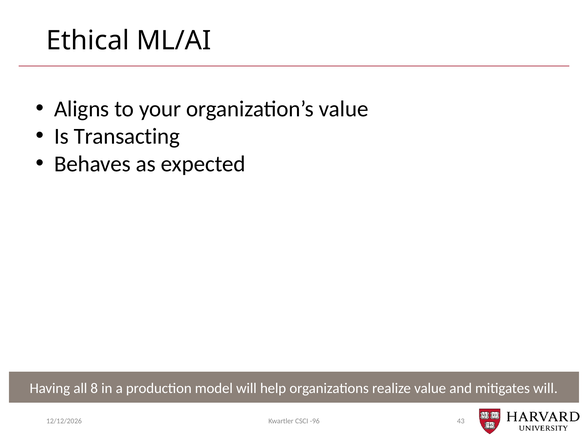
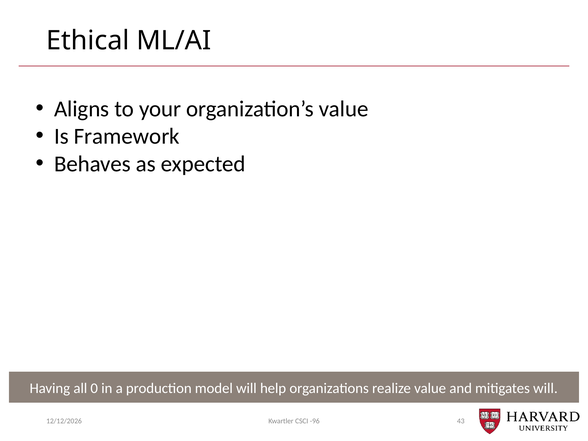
Transacting: Transacting -> Framework (127, 136)
8: 8 -> 0 (94, 388)
